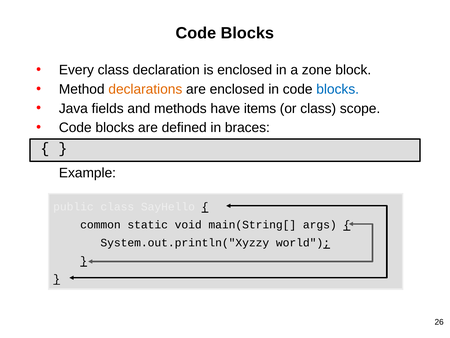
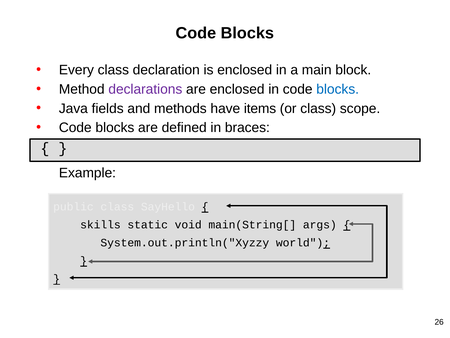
zone: zone -> main (317, 70)
declarations colour: orange -> purple (145, 89)
common: common -> skills (100, 224)
